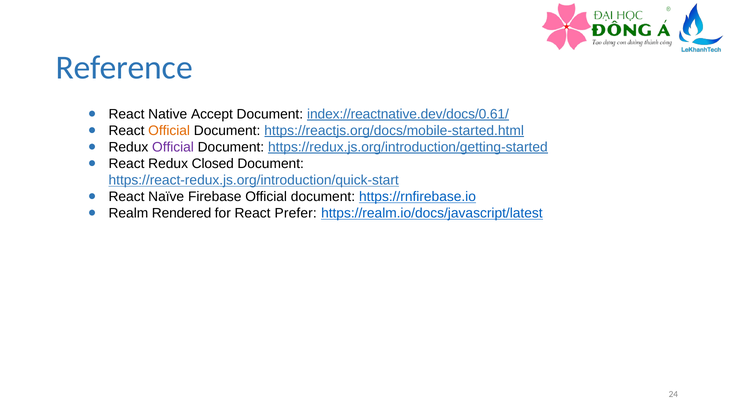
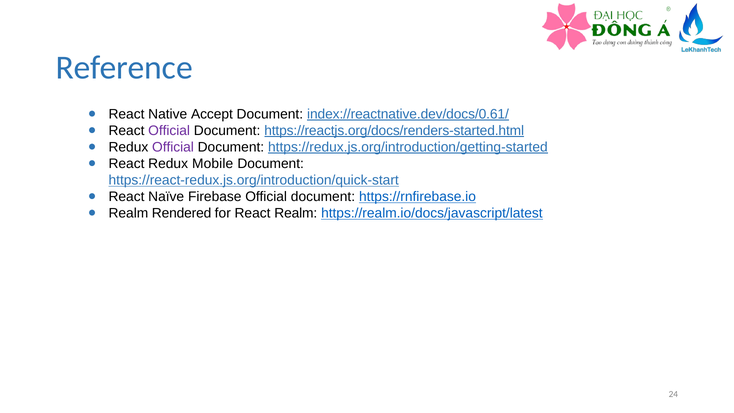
Official colour: orange -> purple (169, 130)
https://reactjs.org/docs/mobile-started.html: https://reactjs.org/docs/mobile-started.html -> https://reactjs.org/docs/renders-started.html (394, 130)
Closed: Closed -> Mobile (213, 164)
React Prefer: Prefer -> Realm (296, 213)
